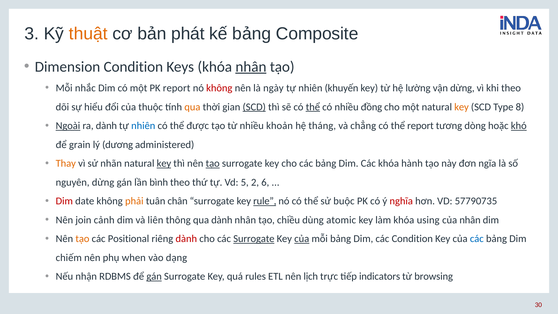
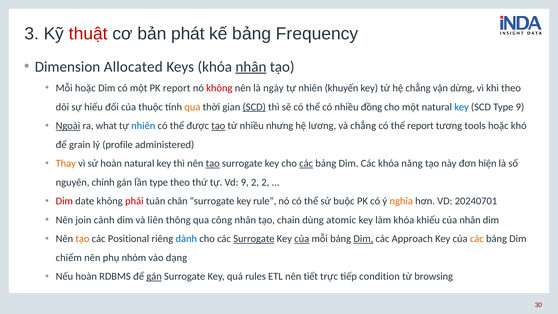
thuật colour: orange -> red (88, 34)
Composite: Composite -> Frequency (317, 34)
Dimension Condition: Condition -> Allocated (133, 67)
Mỗi nhắc: nhắc -> hoặc (85, 88)
hệ lường: lường -> chẳng (418, 88)
thể underline: present -> none (313, 107)
key colour: orange -> blue (462, 107)
Type 8: 8 -> 9 (520, 107)
ra dành: dành -> what (106, 126)
tạo underline: none -> present (218, 126)
khoản: khoản -> nhưng (280, 126)
tháng: tháng -> lương (322, 126)
dòng: dòng -> tools (475, 126)
khó underline: present -> none (519, 126)
dương: dương -> profile (118, 145)
sử nhãn: nhãn -> hoàn (111, 163)
key underline: present -> none (164, 163)
các underline: none -> present (306, 163)
hành: hành -> năng (412, 163)
ngĩa: ngĩa -> hiện (487, 163)
nguyên dừng: dừng -> chỉnh (103, 182)
lần bình: bình -> type (159, 182)
Vd 5: 5 -> 9 (245, 182)
2 6: 6 -> 2 (265, 182)
phải colour: orange -> red (134, 201)
rule underline: present -> none (265, 201)
nghĩa colour: red -> orange (401, 201)
57790735: 57790735 -> 20240701 (476, 201)
qua dành: dành -> công (222, 220)
chiều: chiều -> chain (289, 220)
using: using -> khiếu (428, 220)
dành colour: red -> blue (186, 239)
Dim underline: none -> present (363, 239)
các Condition: Condition -> Approach (412, 239)
các colour: blue -> orange (477, 239)
when: when -> nhóm (134, 258)
Nếu nhận: nhận -> hoàn (86, 276)
lịch: lịch -> tiết (311, 276)
indicators: indicators -> condition (380, 276)
